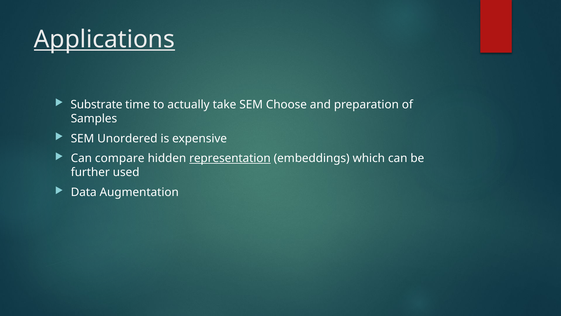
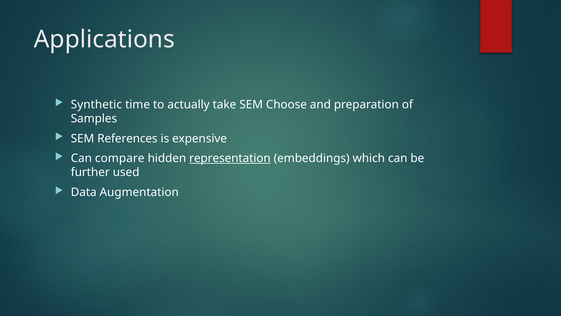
Applications underline: present -> none (104, 39)
Substrate: Substrate -> Synthetic (96, 104)
Unordered: Unordered -> References (127, 138)
